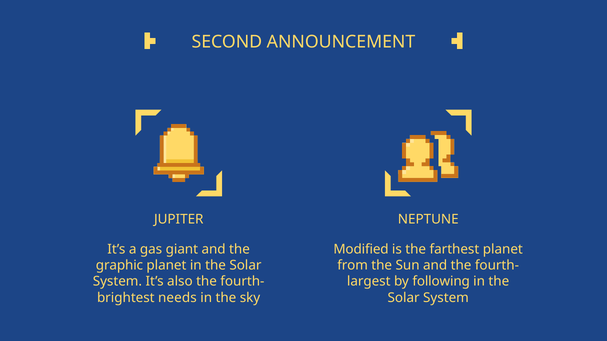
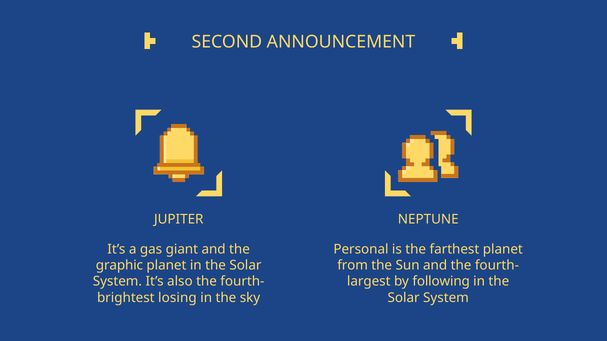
Modified: Modified -> Personal (361, 249)
needs: needs -> losing (177, 298)
